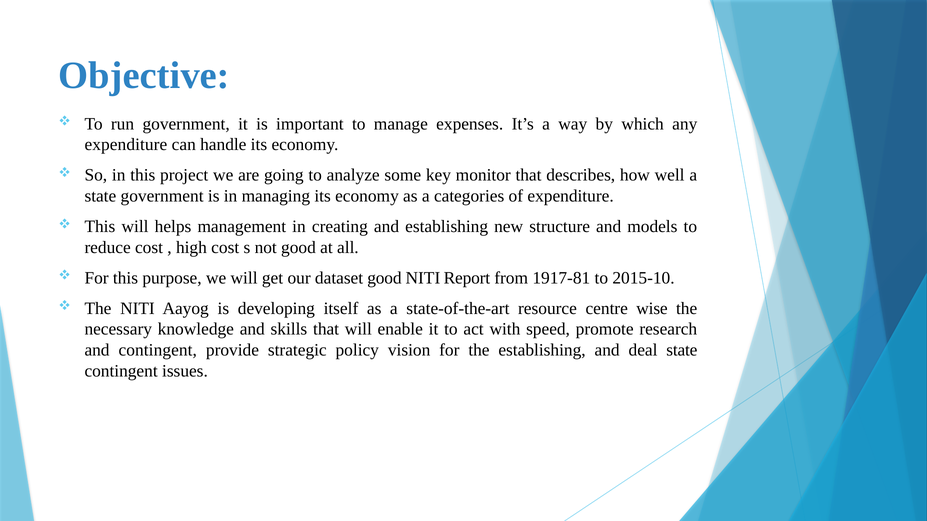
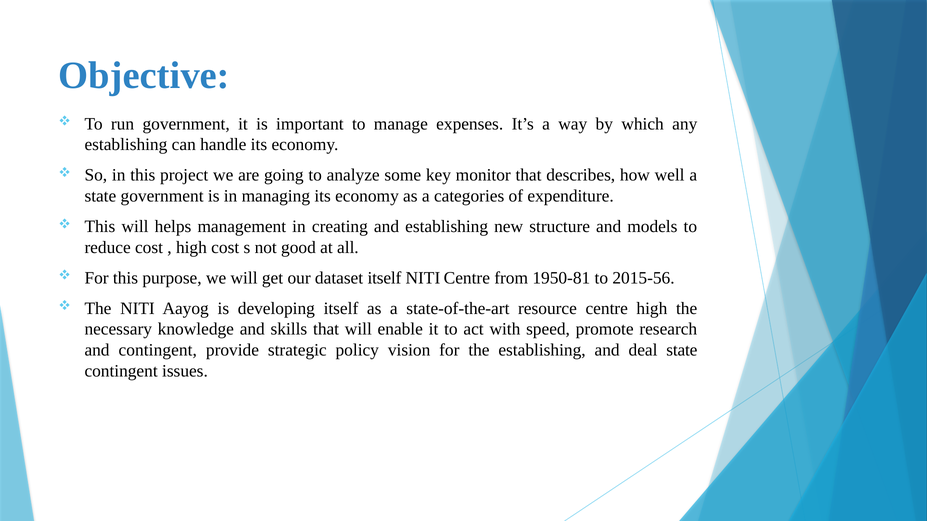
expenditure: expenditure -> establishing (126, 145)
dataset good: good -> itself (384, 278)
NITI Report: Report -> Centre (467, 278)
1917-81: 1917-81 -> 1950-81 (561, 278)
2015-10: 2015-10 -> 2015-56 (644, 278)
centre wise: wise -> high (652, 309)
